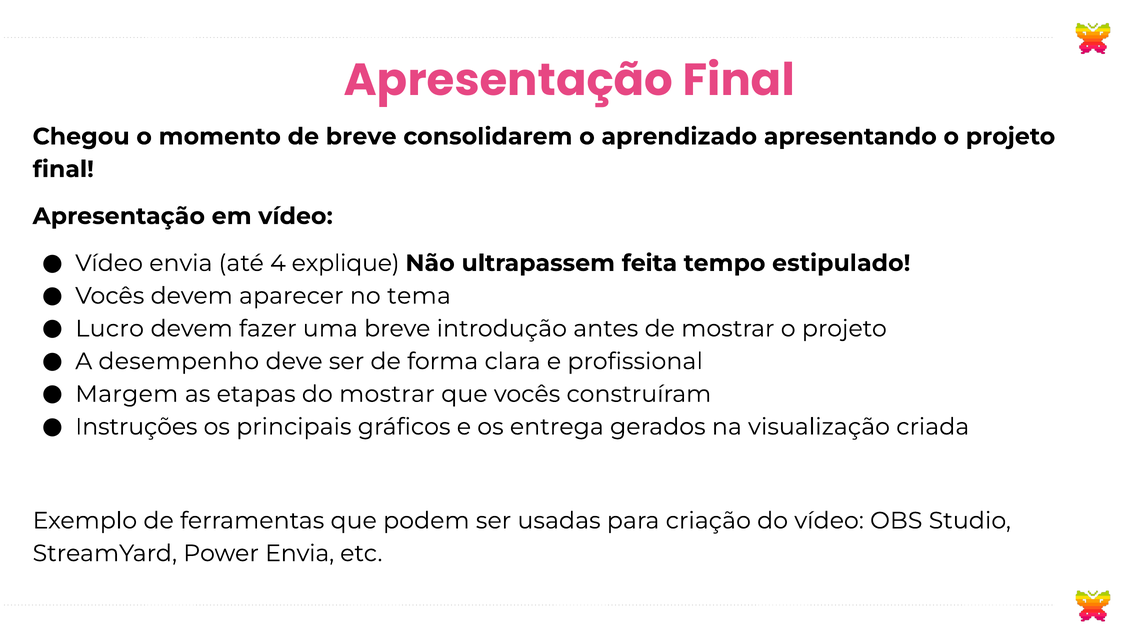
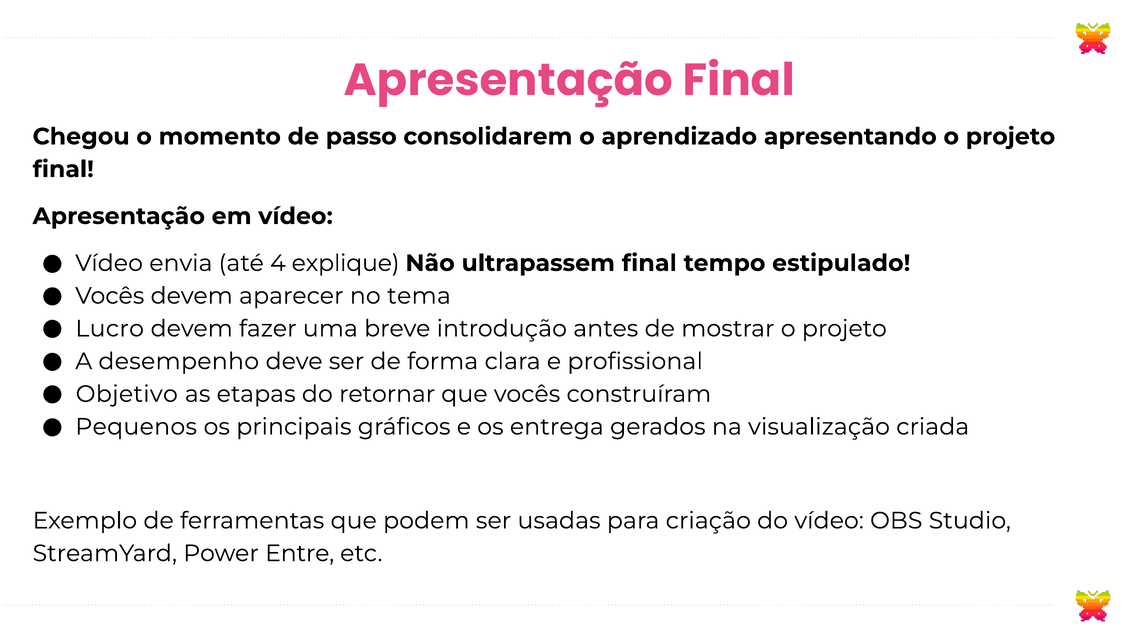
de breve: breve -> passo (361, 136)
ultrapassem feita: feita -> final (649, 263)
Margem: Margem -> Objetivo (127, 394)
do mostrar: mostrar -> retornar (387, 394)
Instruções: Instruções -> Pequenos (136, 426)
Power Envia: Envia -> Entre (300, 553)
